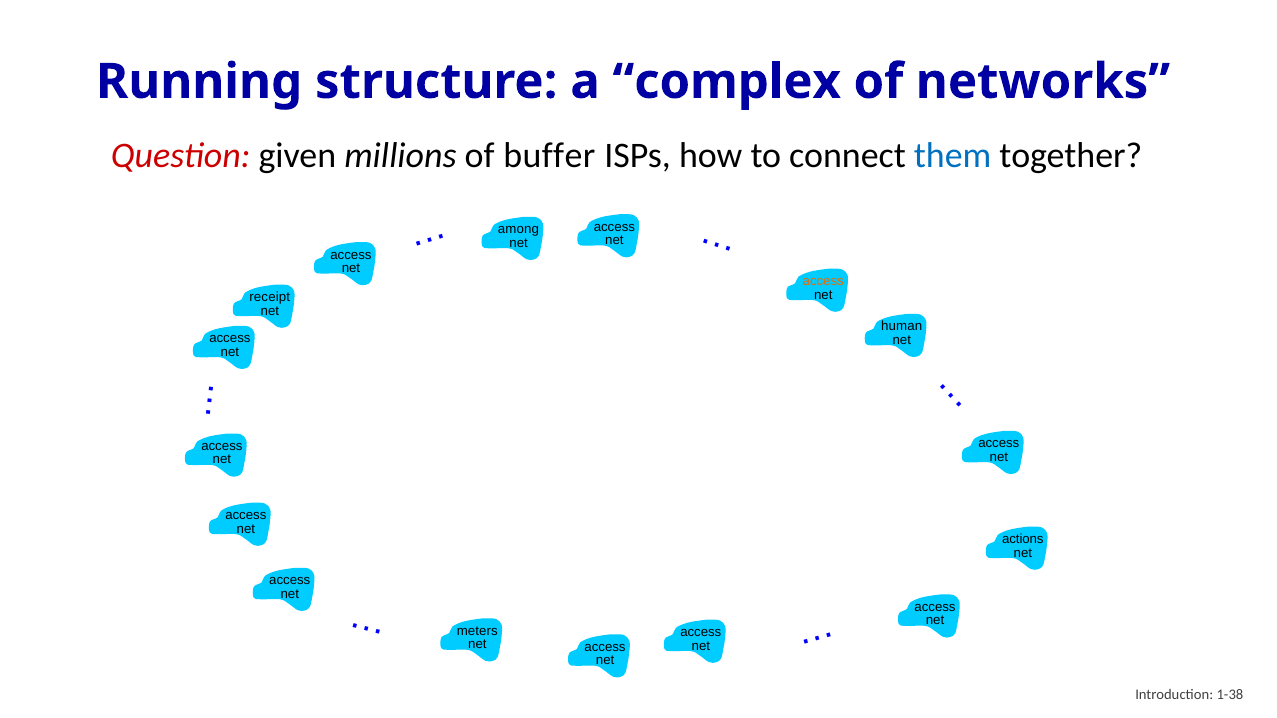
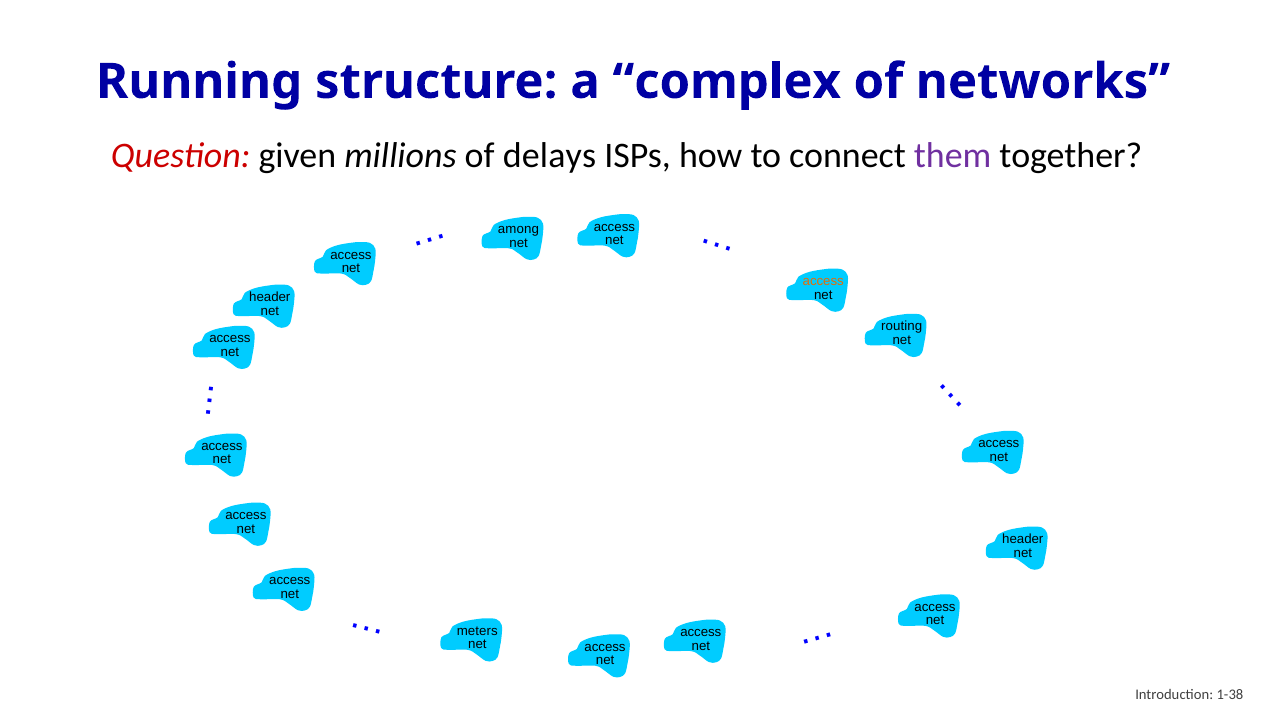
buffer: buffer -> delays (549, 156)
them colour: blue -> purple (953, 156)
receipt: receipt -> header (270, 297)
human: human -> routing (902, 327)
actions: actions -> header (1023, 540)
